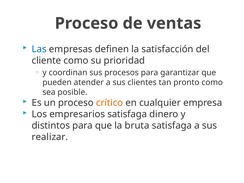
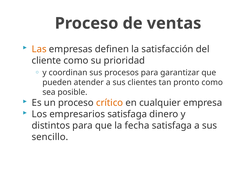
Las colour: blue -> orange (39, 49)
bruta: bruta -> fecha (137, 126)
realizar: realizar -> sencillo (50, 137)
